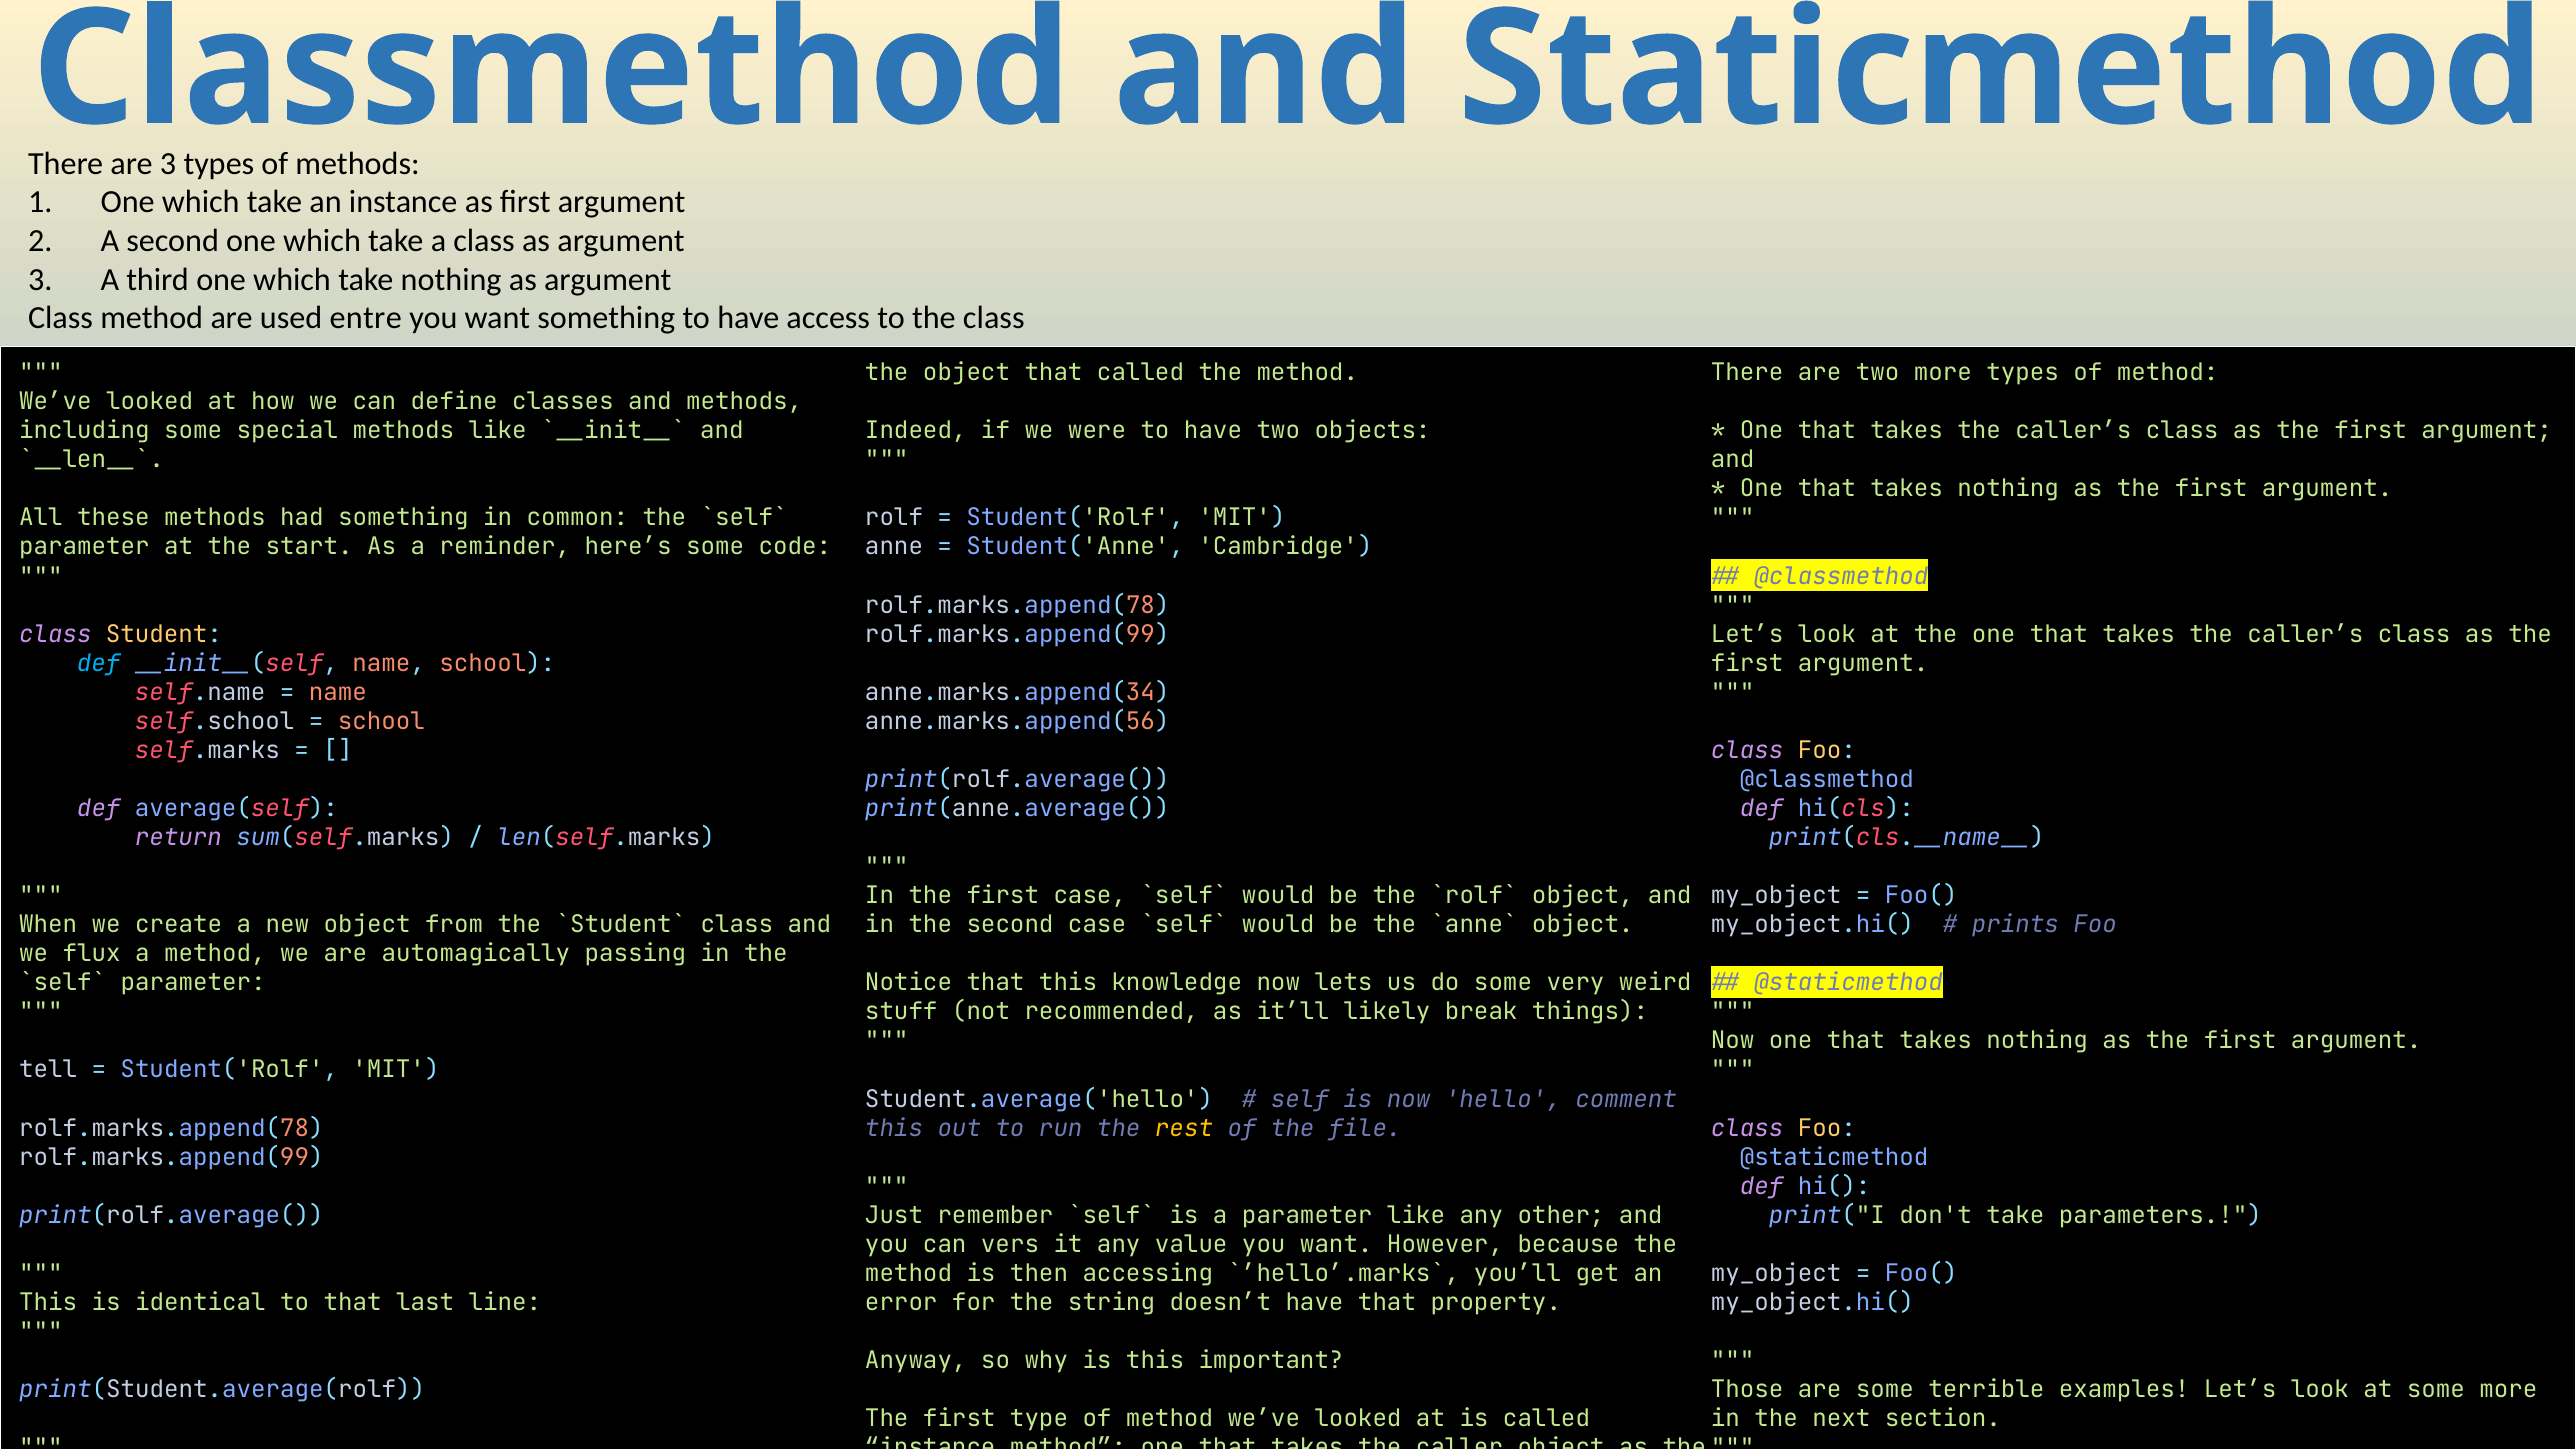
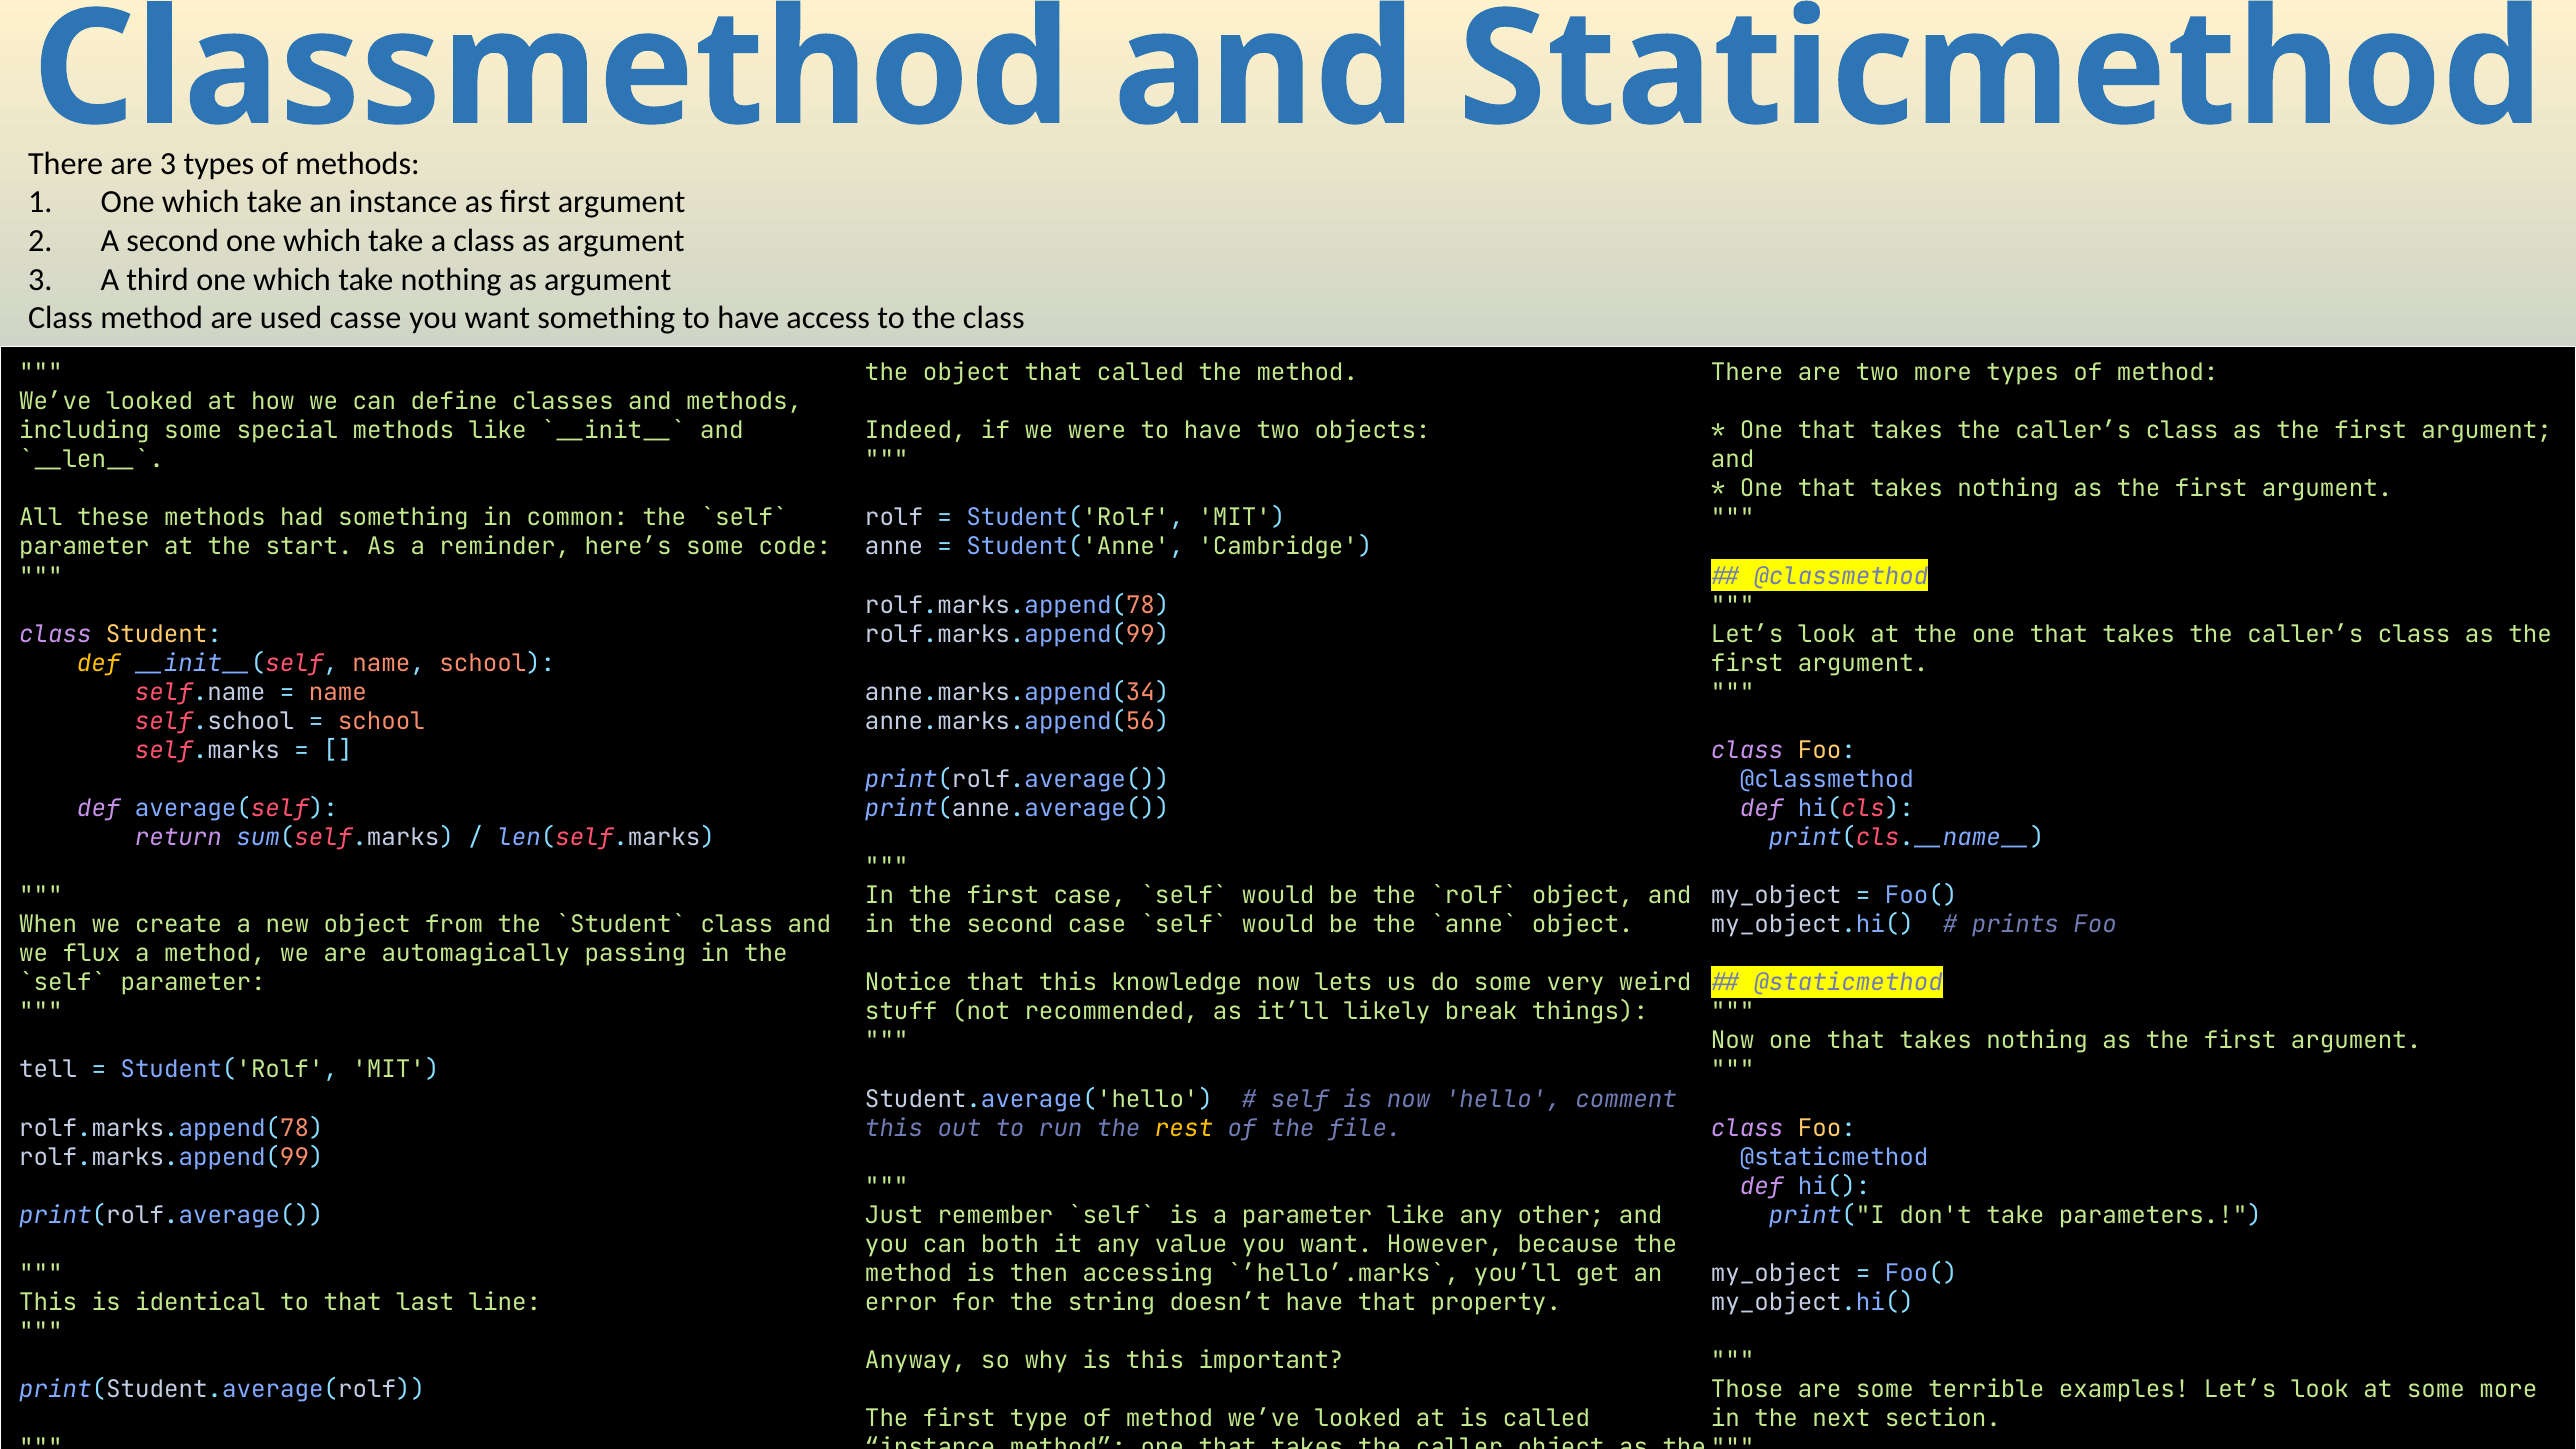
entre: entre -> casse (366, 318)
def colour: light blue -> yellow (99, 663)
vers: vers -> both (1010, 1244)
